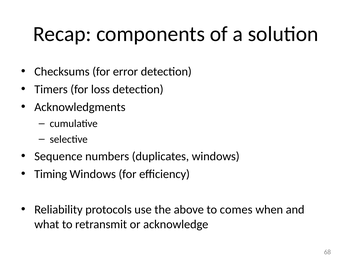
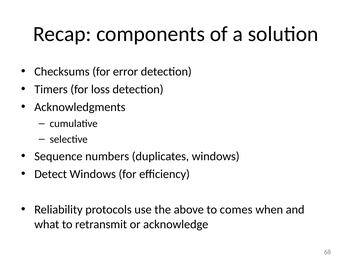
Timing: Timing -> Detect (51, 174)
